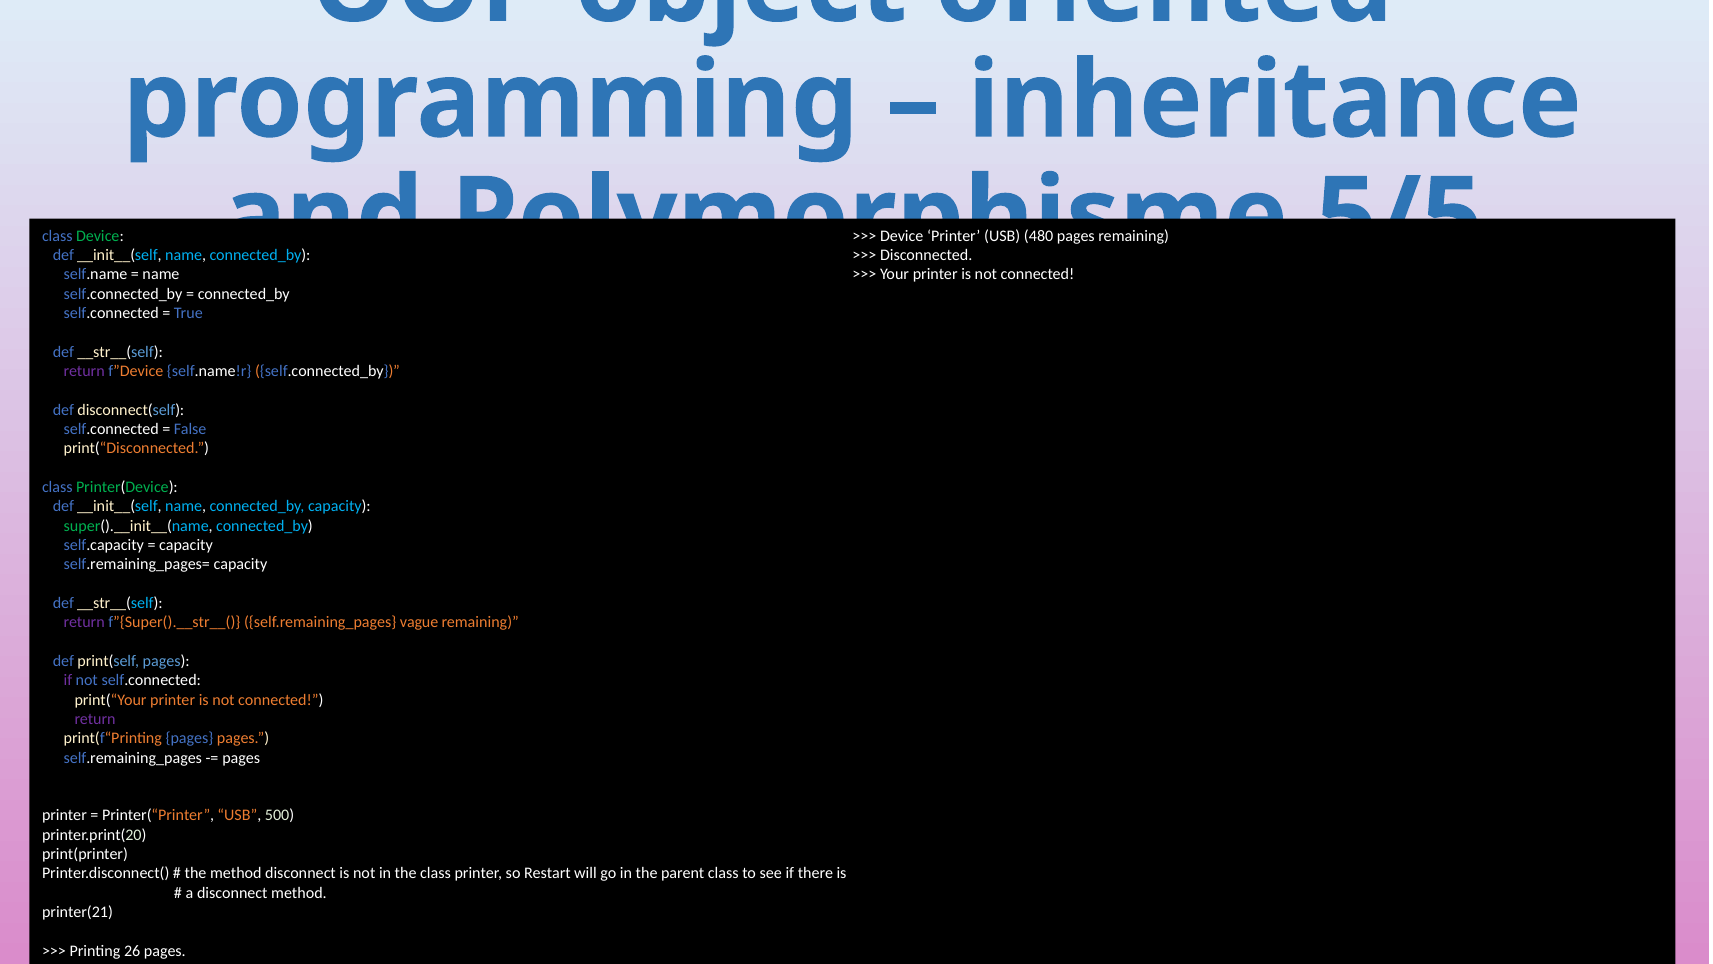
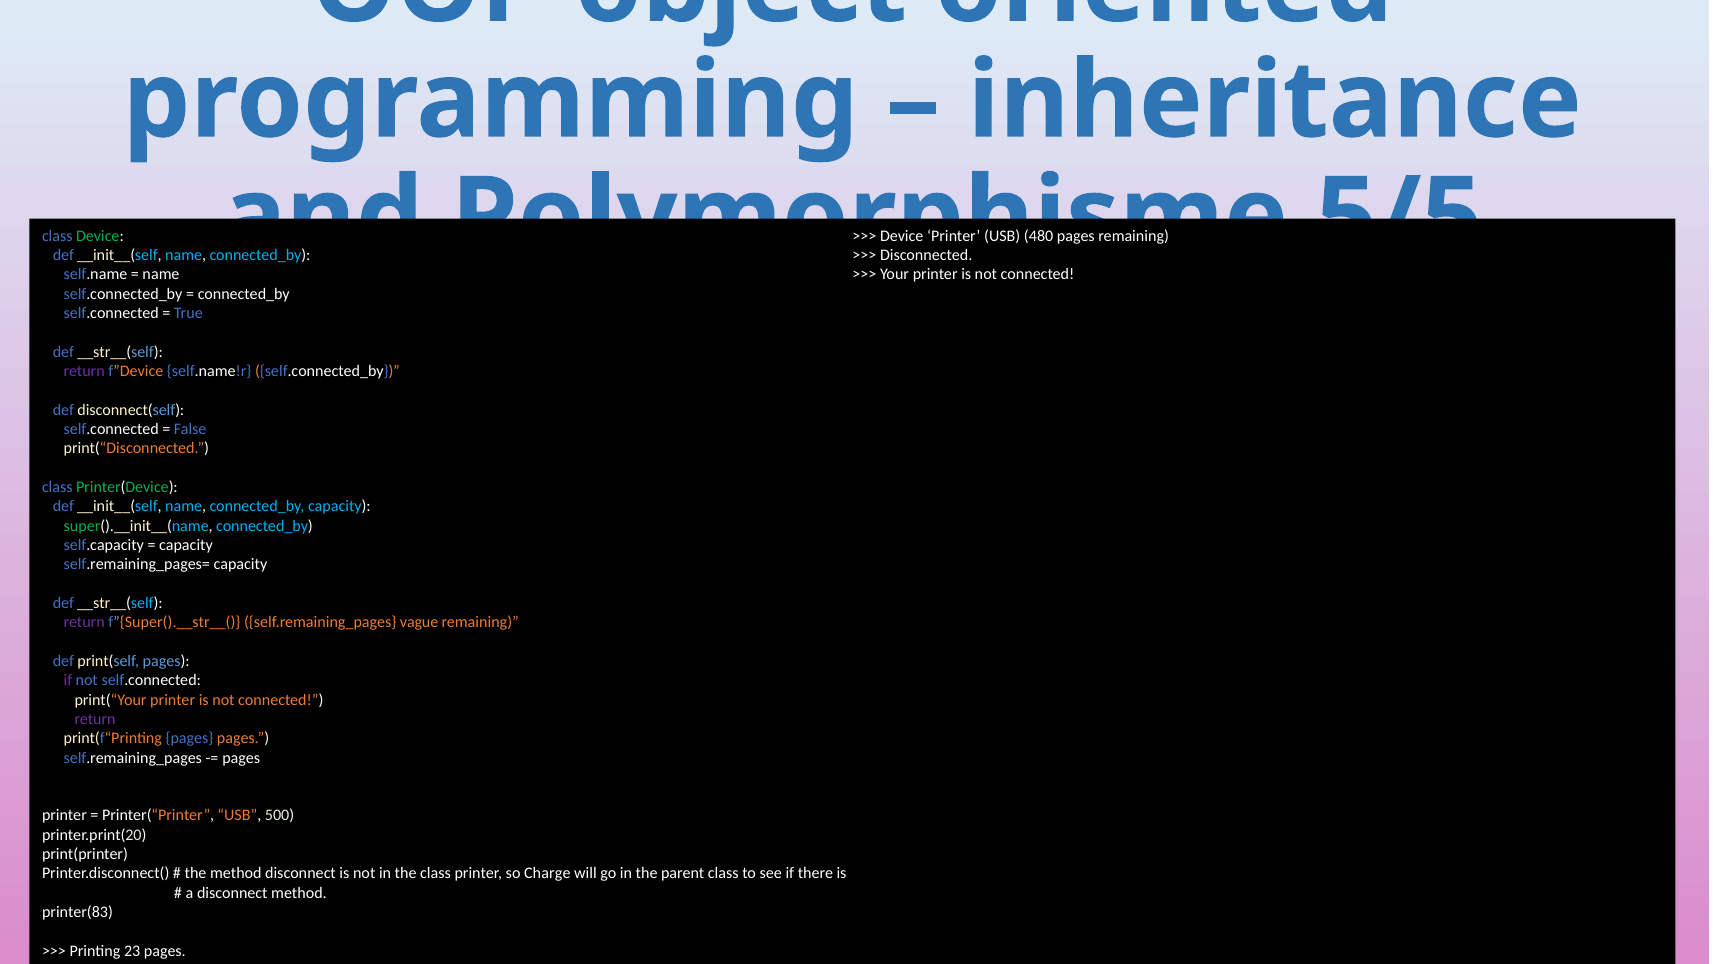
Restart: Restart -> Charge (547, 873)
printer(21: printer(21 -> printer(83 (77, 912)
26: 26 -> 23 (132, 951)
